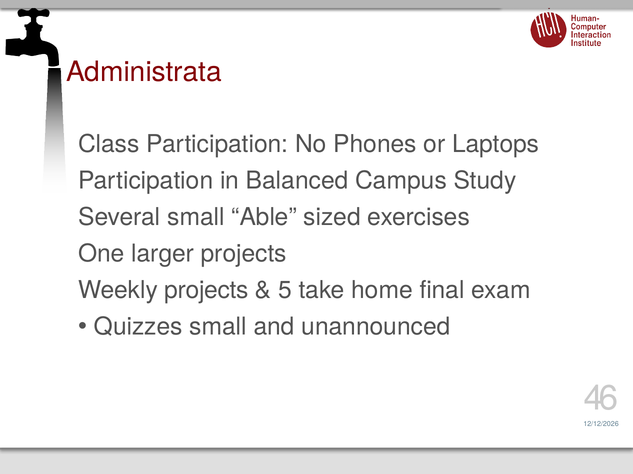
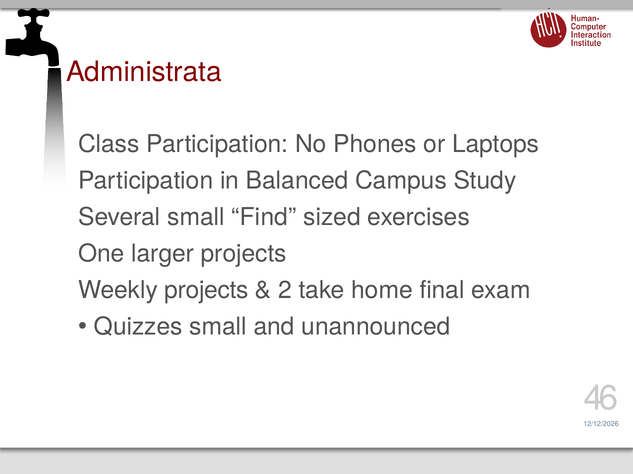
Able: Able -> Find (264, 218)
5: 5 -> 2 (285, 291)
